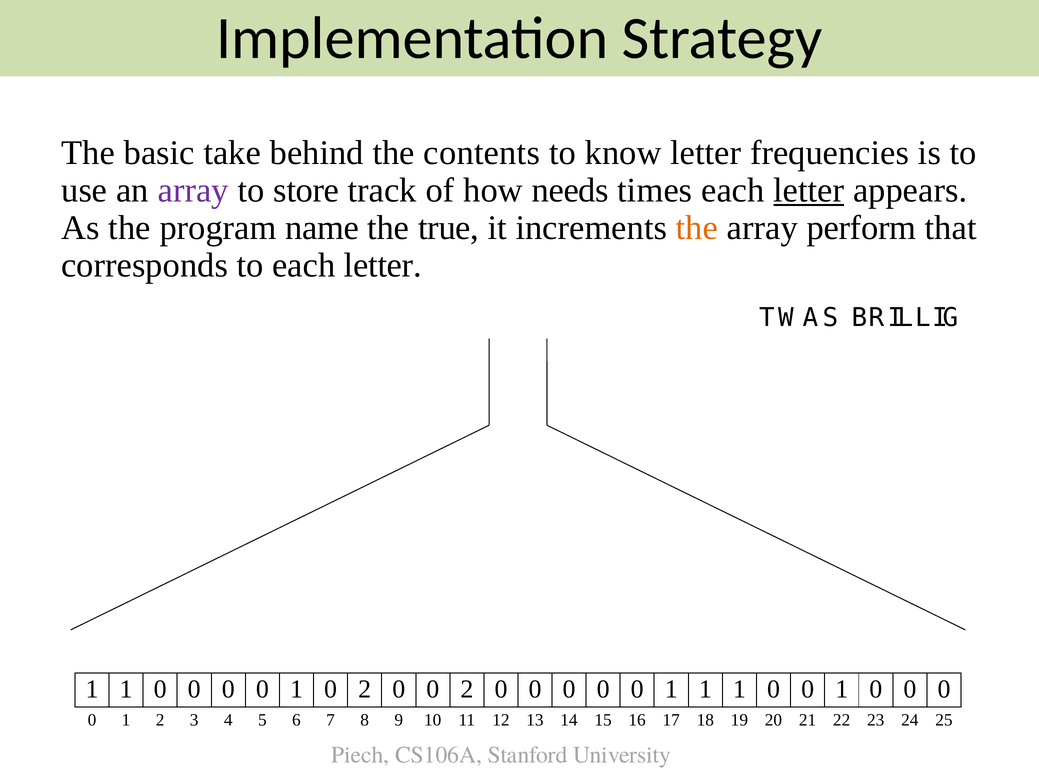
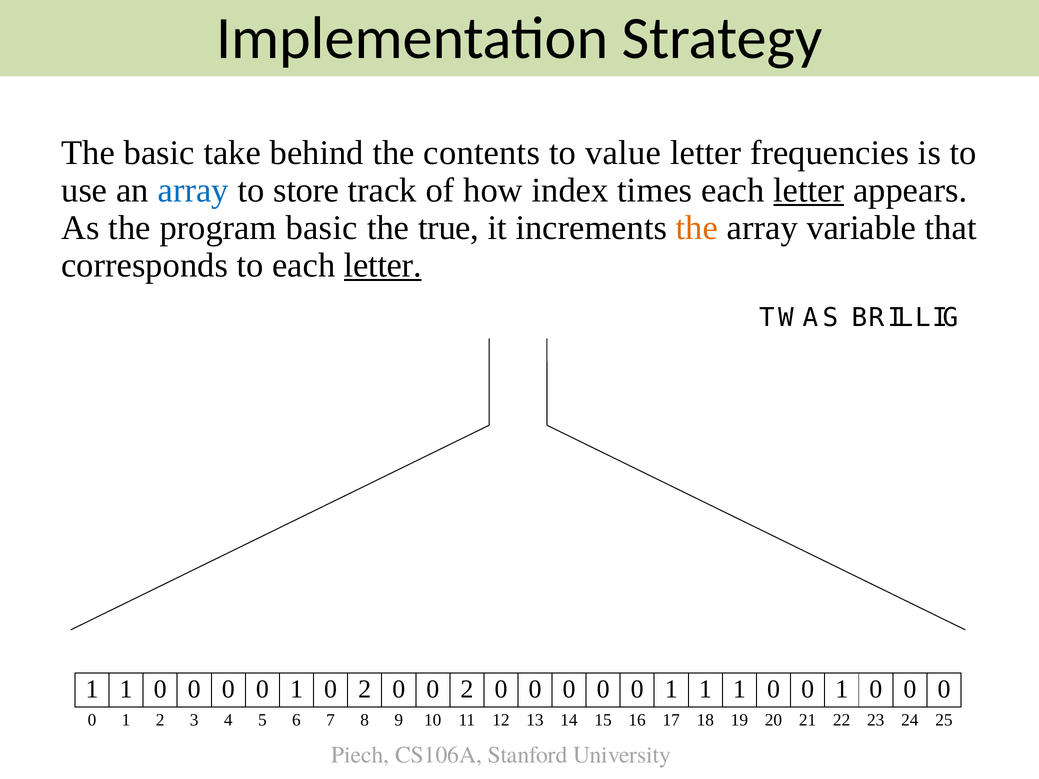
know: know -> value (623, 153)
array colour: purple -> blue (193, 190)
needs: needs -> index (570, 190)
program name: name -> basic (322, 228)
perform: perform -> variable (861, 228)
letter underline: none -> present (383, 265)
